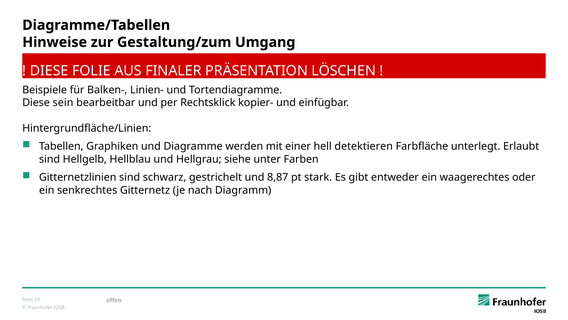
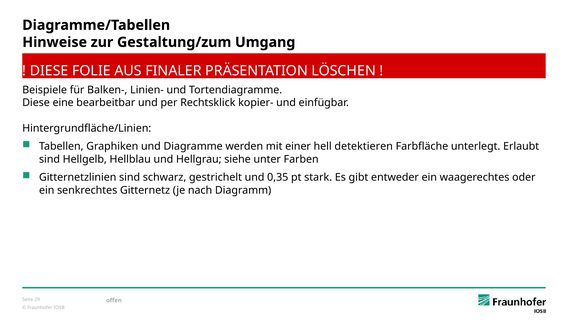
sein: sein -> eine (63, 103)
8,87: 8,87 -> 0,35 (278, 177)
